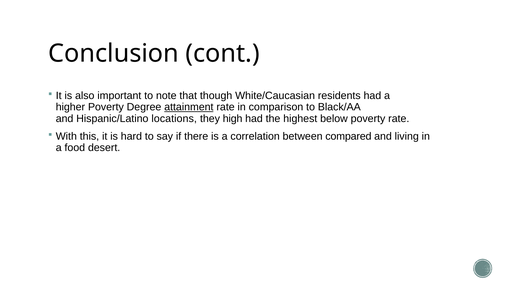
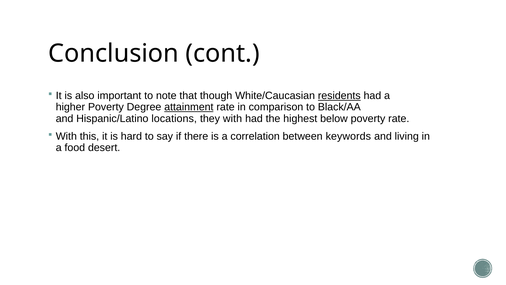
residents underline: none -> present (339, 96)
they high: high -> with (233, 118)
compared: compared -> keywords (348, 136)
